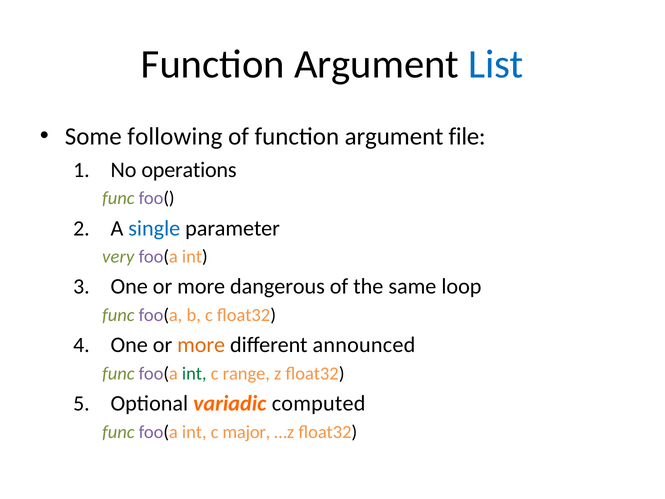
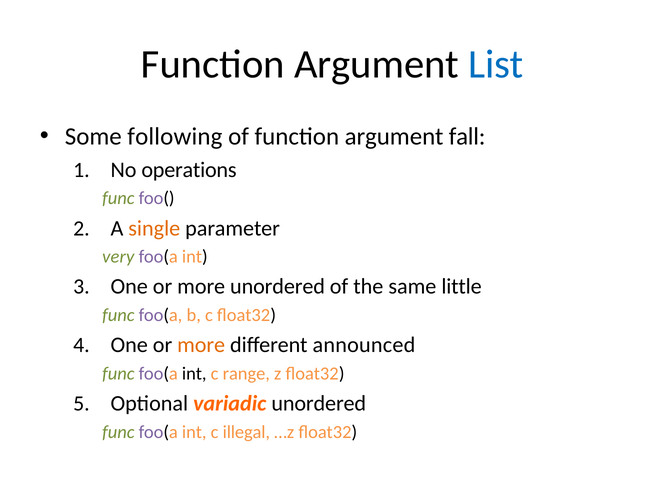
file: file -> fall (467, 136)
single colour: blue -> orange (154, 228)
more dangerous: dangerous -> unordered (278, 286)
loop: loop -> little (462, 286)
int colour: green -> black (194, 373)
variadic computed: computed -> unordered (319, 403)
major: major -> illegal (246, 432)
